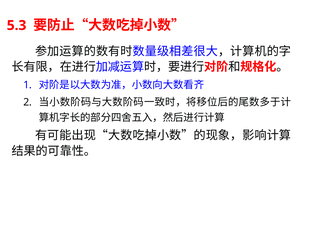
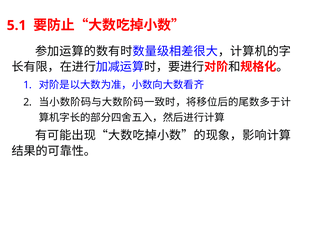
5.3: 5.3 -> 5.1 (17, 25)
